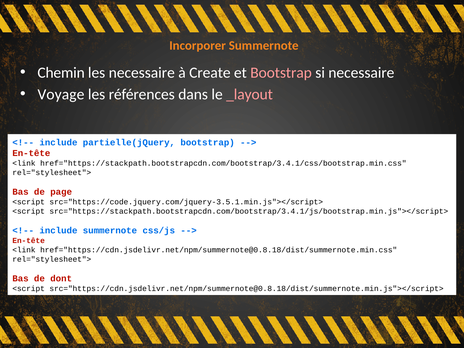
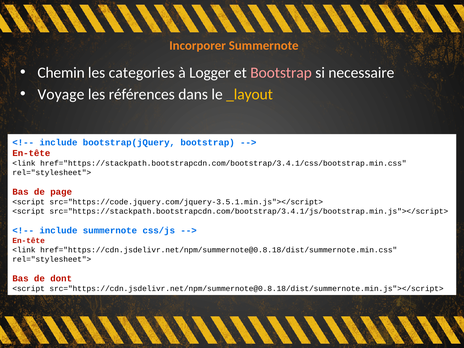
les necessaire: necessaire -> categories (142, 73)
Create: Create -> Logger (210, 73)
_layout colour: pink -> yellow (250, 94)
partielle(jQuery: partielle(jQuery -> bootstrap(jQuery (129, 142)
